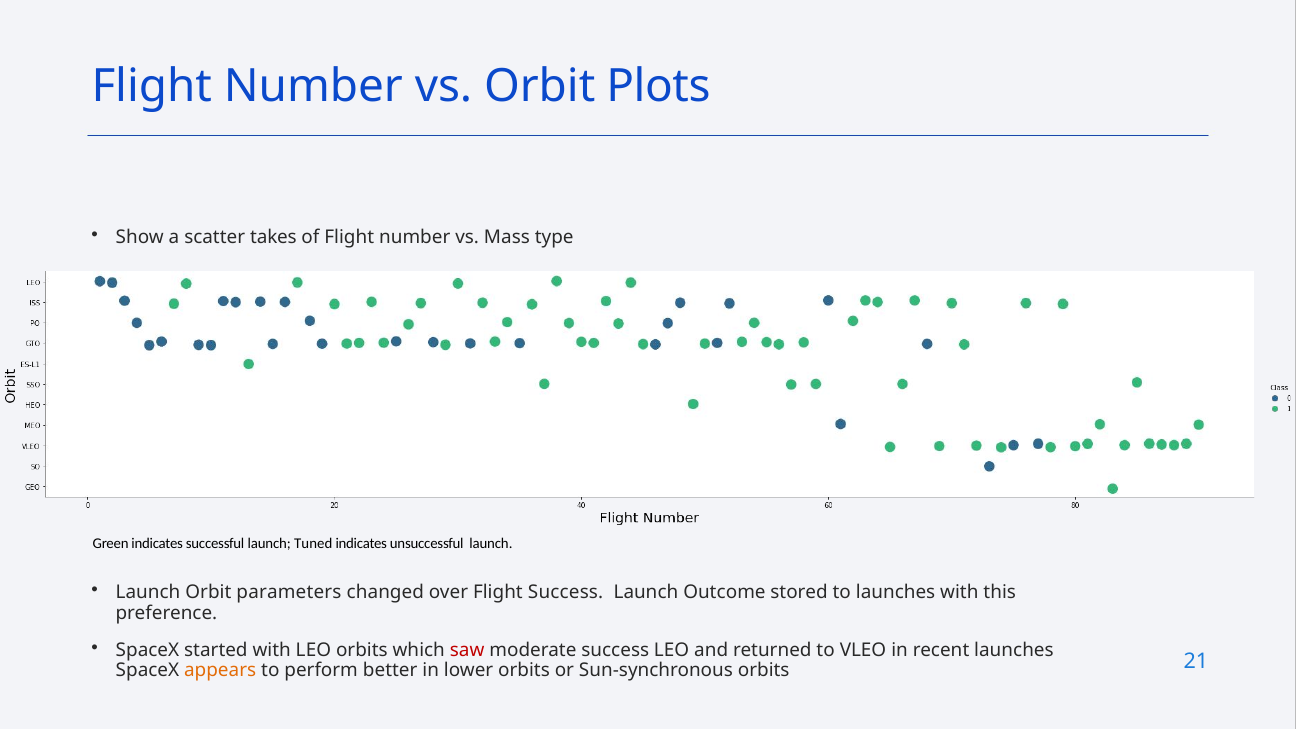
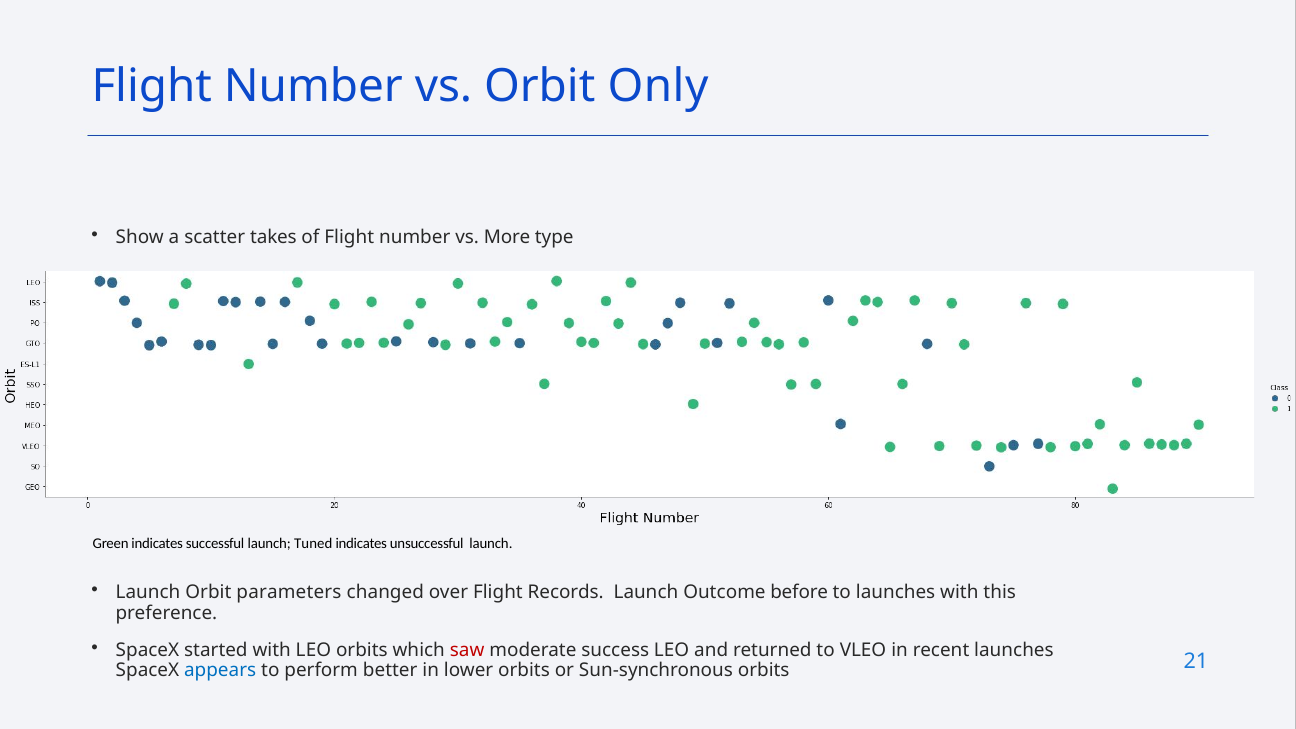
Plots: Plots -> Only (658, 87)
Mass: Mass -> More (507, 237)
Flight Success: Success -> Records (566, 592)
stored: stored -> before (799, 592)
appears colour: orange -> blue (220, 671)
